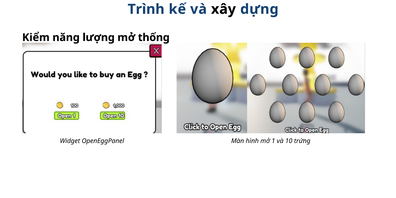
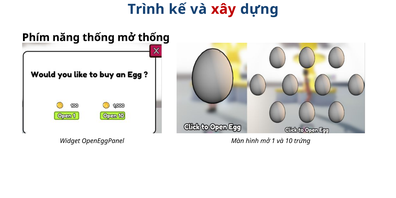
xây colour: black -> red (223, 9)
Kiểm: Kiểm -> Phím (36, 38)
năng lượng: lượng -> thống (99, 38)
